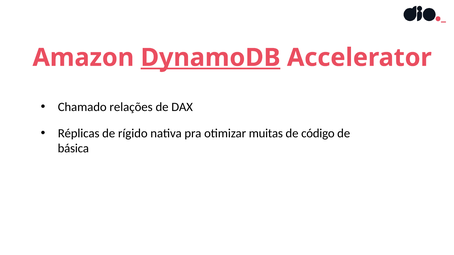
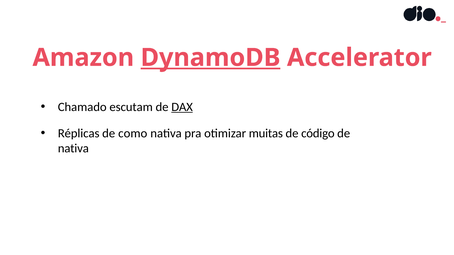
relações: relações -> escutam (131, 107)
DAX underline: none -> present (182, 107)
rígido: rígido -> como (133, 134)
básica: básica -> nativa (73, 149)
